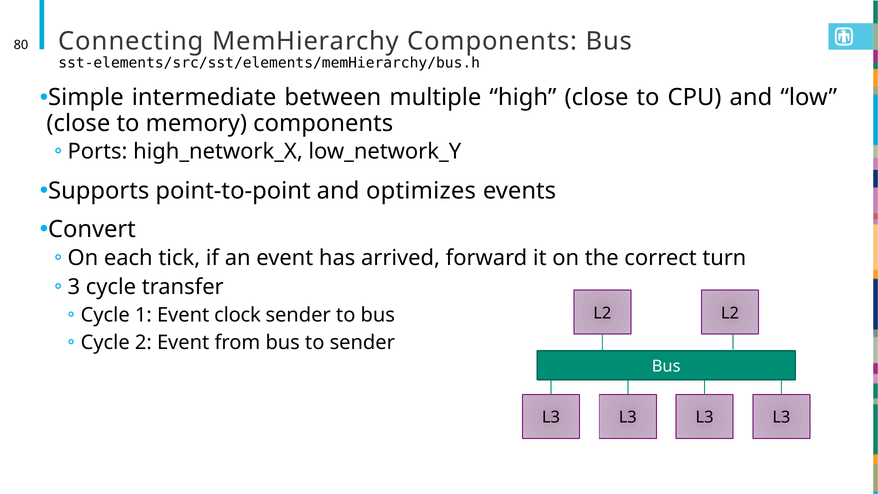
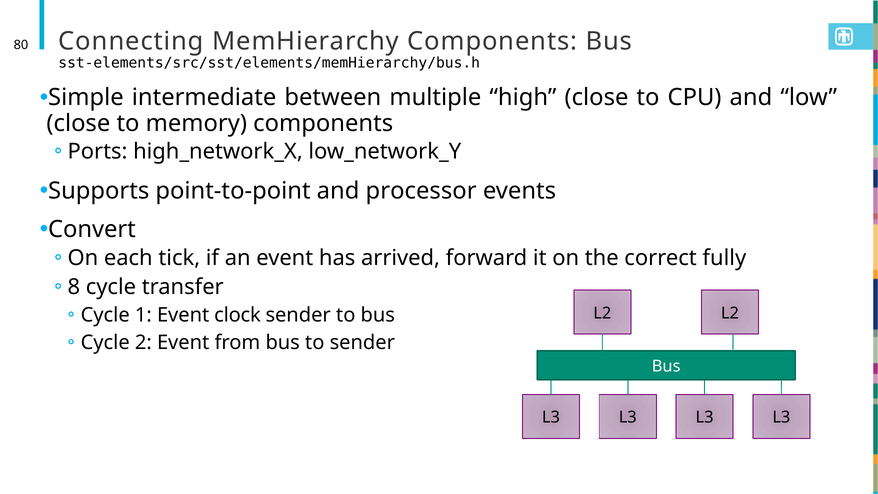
optimizes: optimizes -> processor (421, 191)
turn: turn -> fully (724, 258)
3: 3 -> 8 (74, 287)
